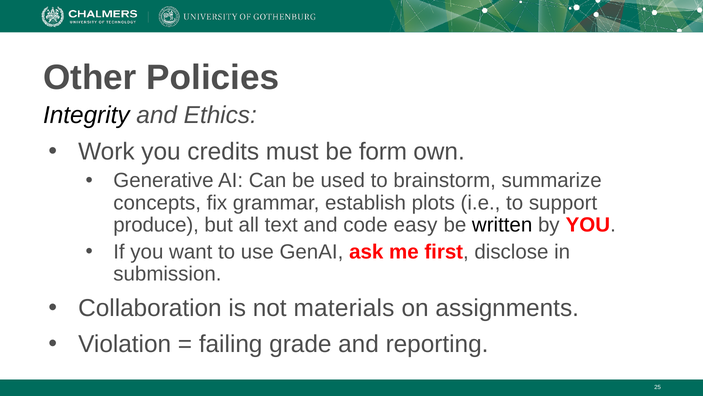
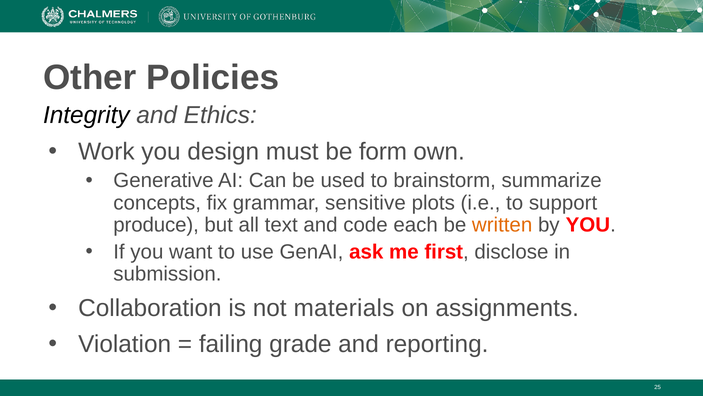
credits: credits -> design (223, 151)
establish: establish -> sensitive (365, 203)
easy: easy -> each (416, 225)
written colour: black -> orange (502, 225)
